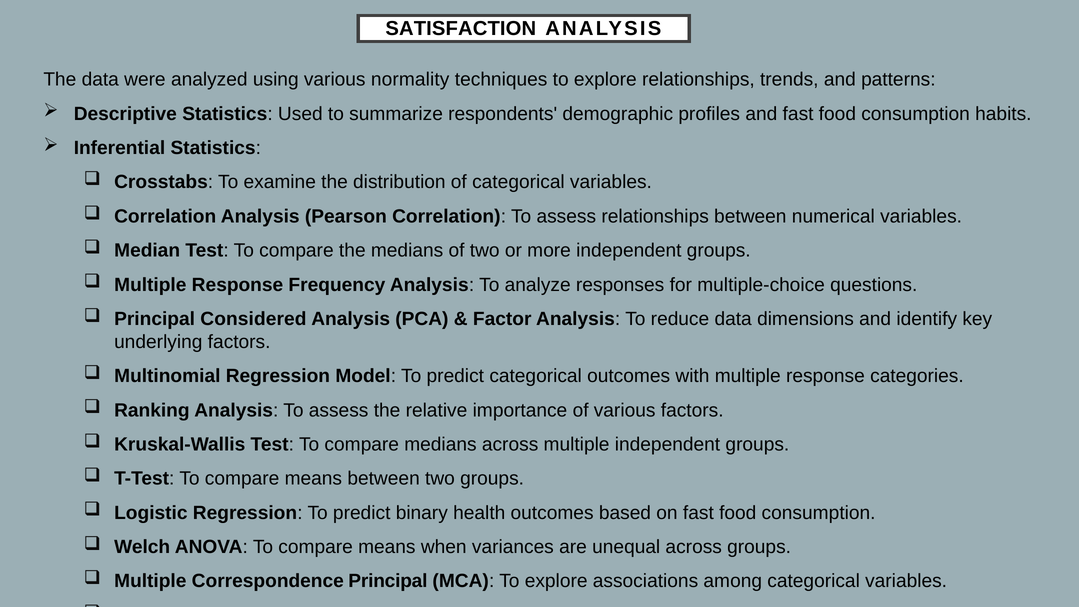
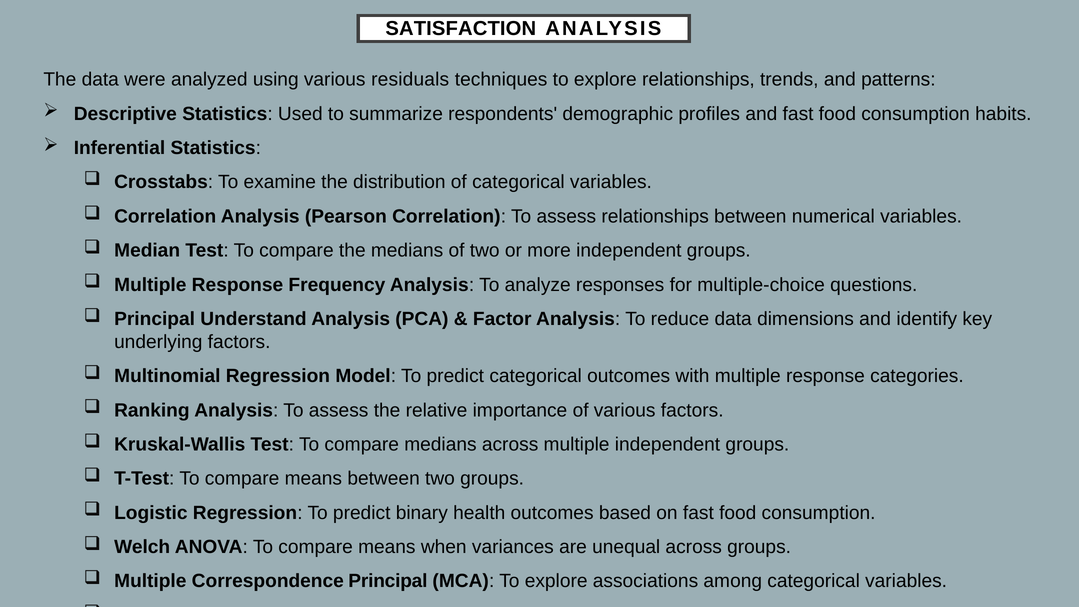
normality: normality -> residuals (410, 80)
Considered: Considered -> Understand (254, 319)
